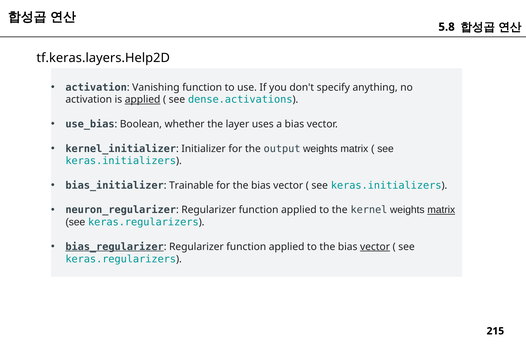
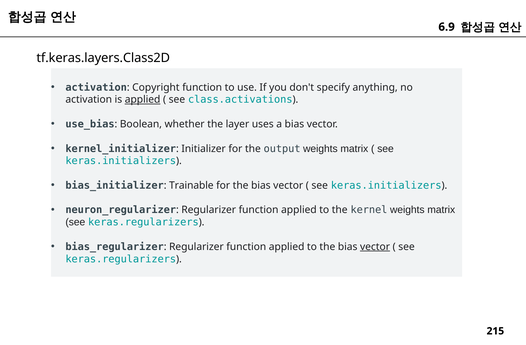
5.8: 5.8 -> 6.9 (447, 27)
tf.keras.layers.Help2D: tf.keras.layers.Help2D -> tf.keras.layers.Class2D (103, 58)
Vanishing: Vanishing -> Copyright (156, 87)
dense.activations: dense.activations -> class.activations (240, 100)
matrix underline: present -> none (441, 210)
bias_regularizer underline: present -> none (115, 247)
